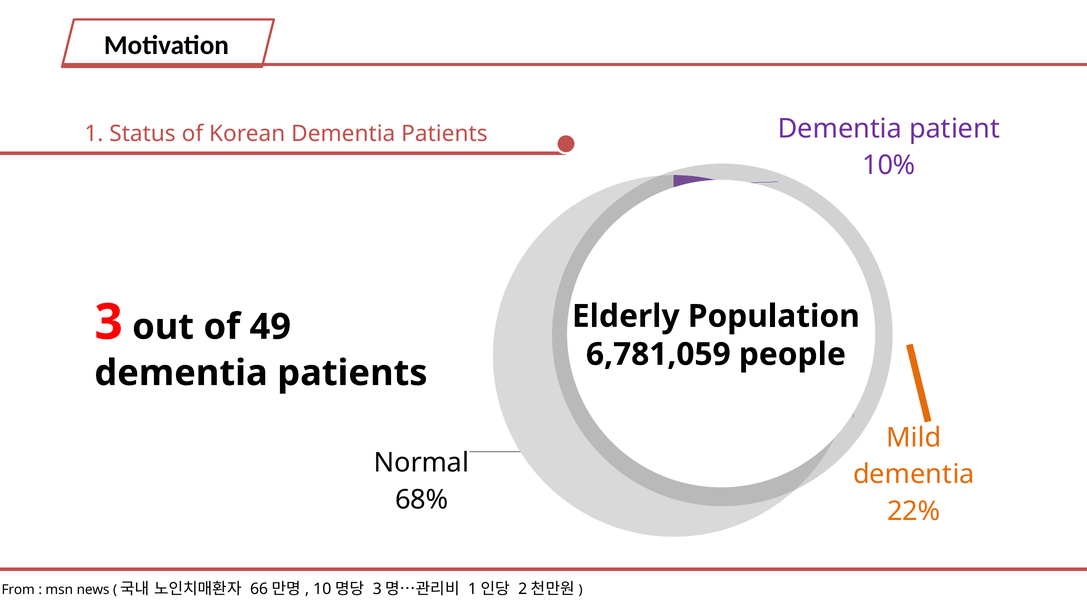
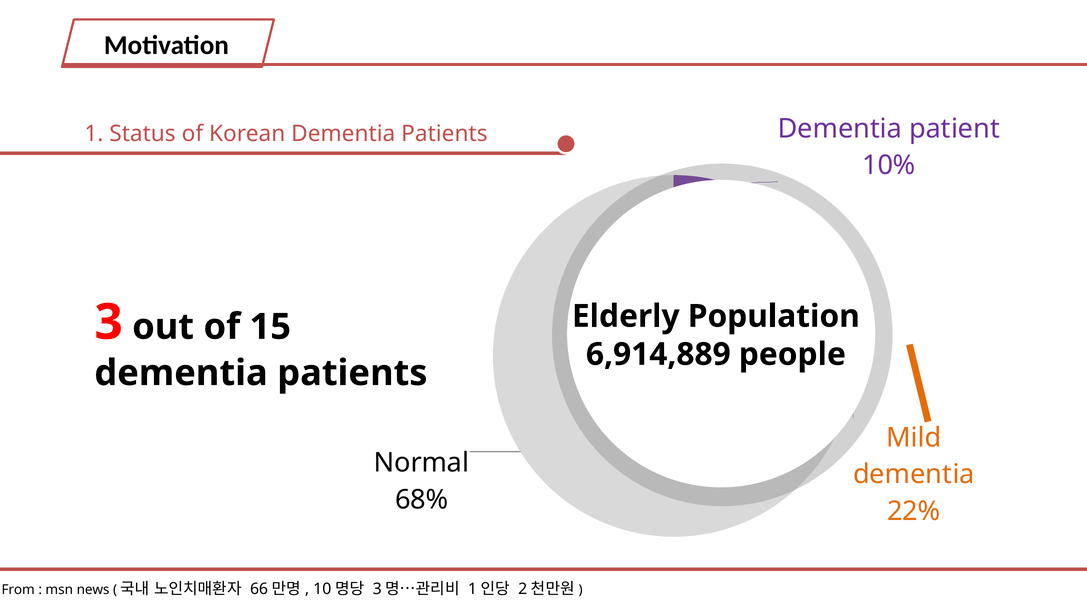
49: 49 -> 15 (270, 327)
6,781,059: 6,781,059 -> 6,914,889 (658, 354)
